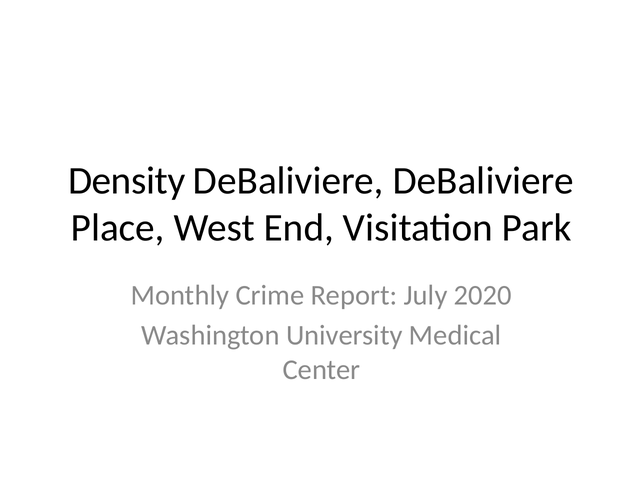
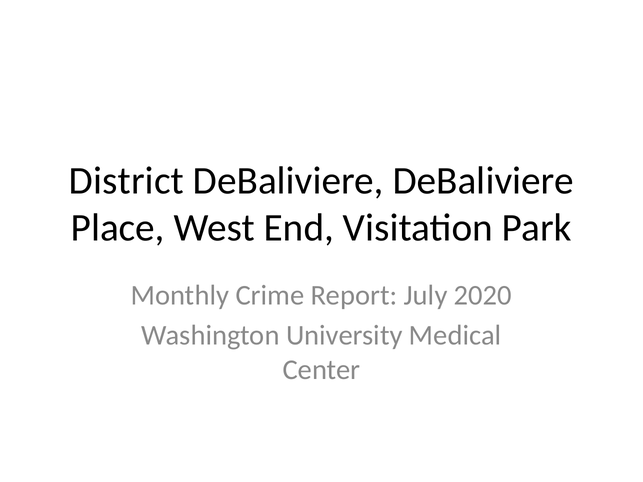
Density: Density -> District (126, 181)
